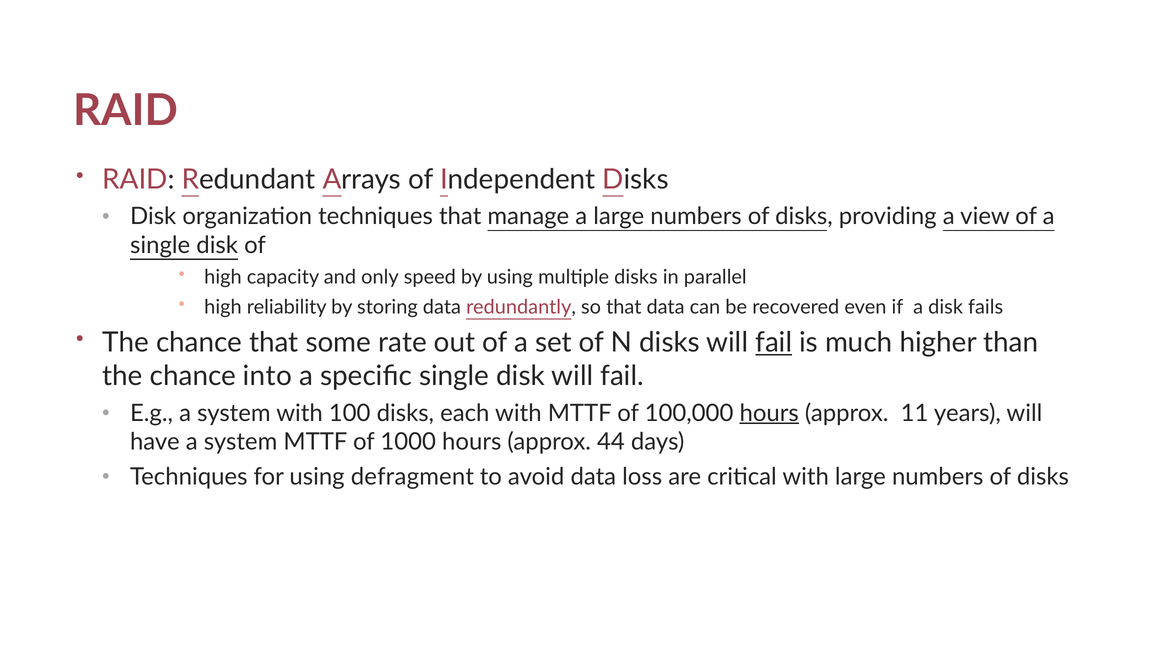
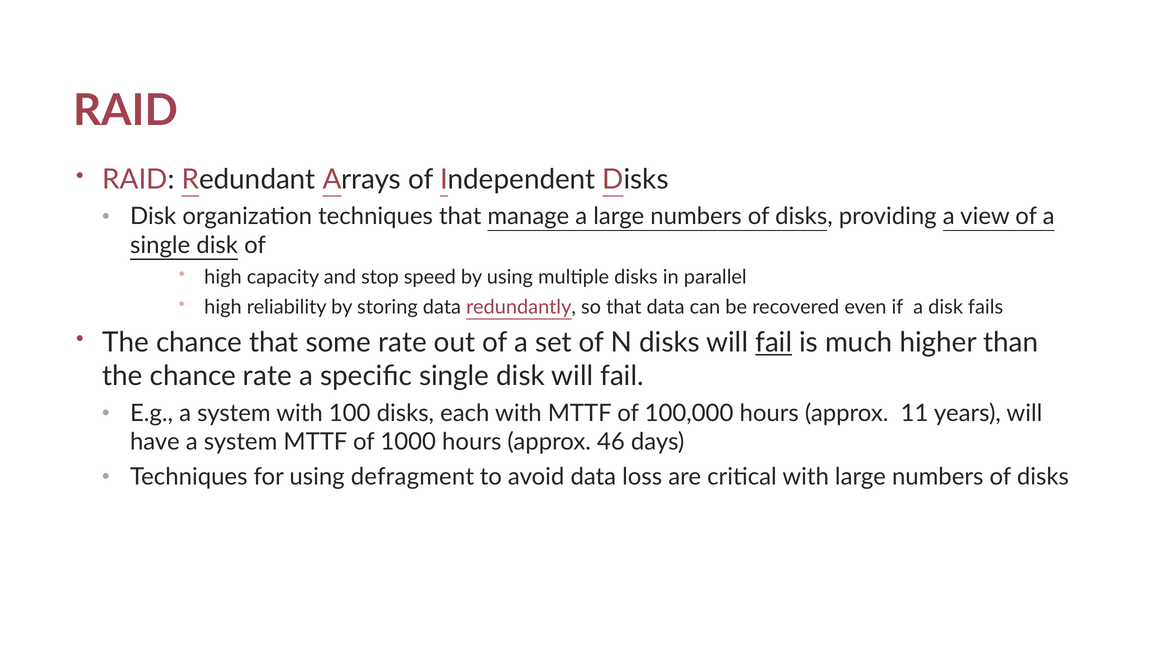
only: only -> stop (380, 277)
chance into: into -> rate (268, 376)
hours underline: present -> none (769, 413)
44: 44 -> 46 (611, 441)
